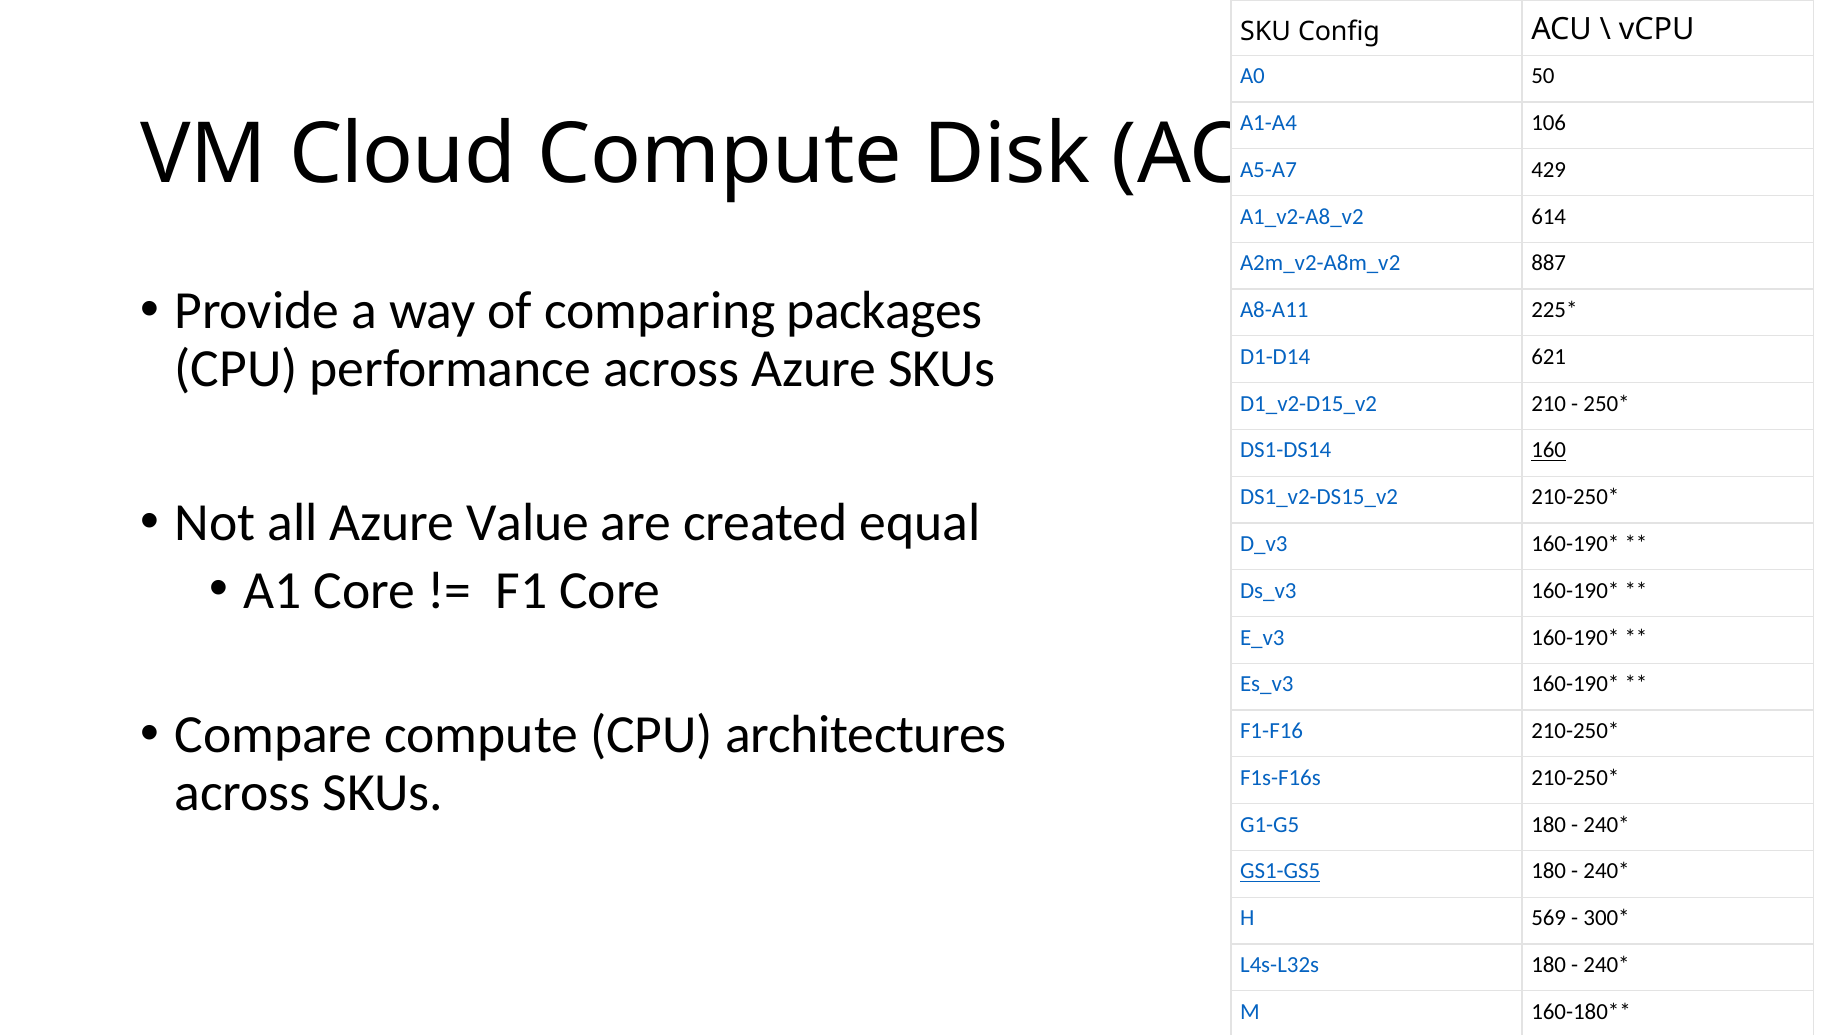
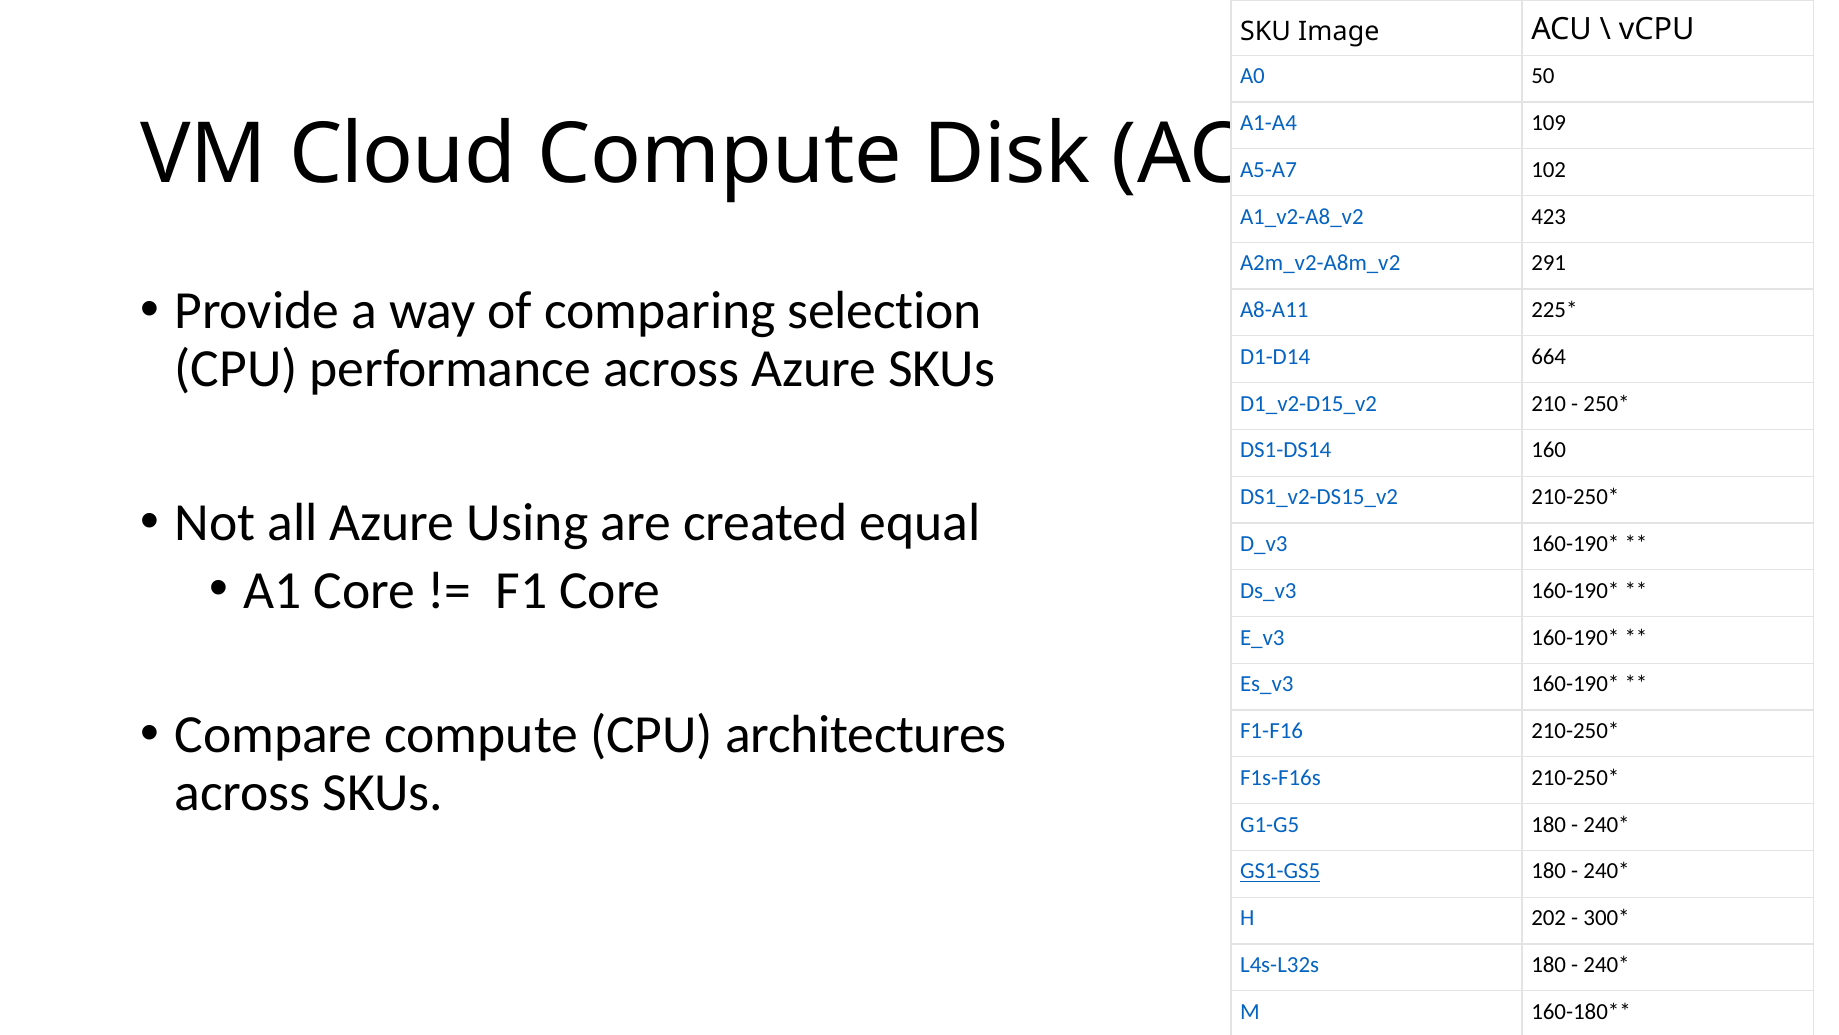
Config: Config -> Image (1339, 32)
106: 106 -> 109 (1549, 123)
429: 429 -> 102 (1549, 170)
614: 614 -> 423 (1549, 216)
887: 887 -> 291 (1549, 263)
packages: packages -> selection (885, 311)
621: 621 -> 664 (1549, 357)
160 underline: present -> none (1549, 450)
Value: Value -> Using (527, 523)
569: 569 -> 202 (1549, 918)
